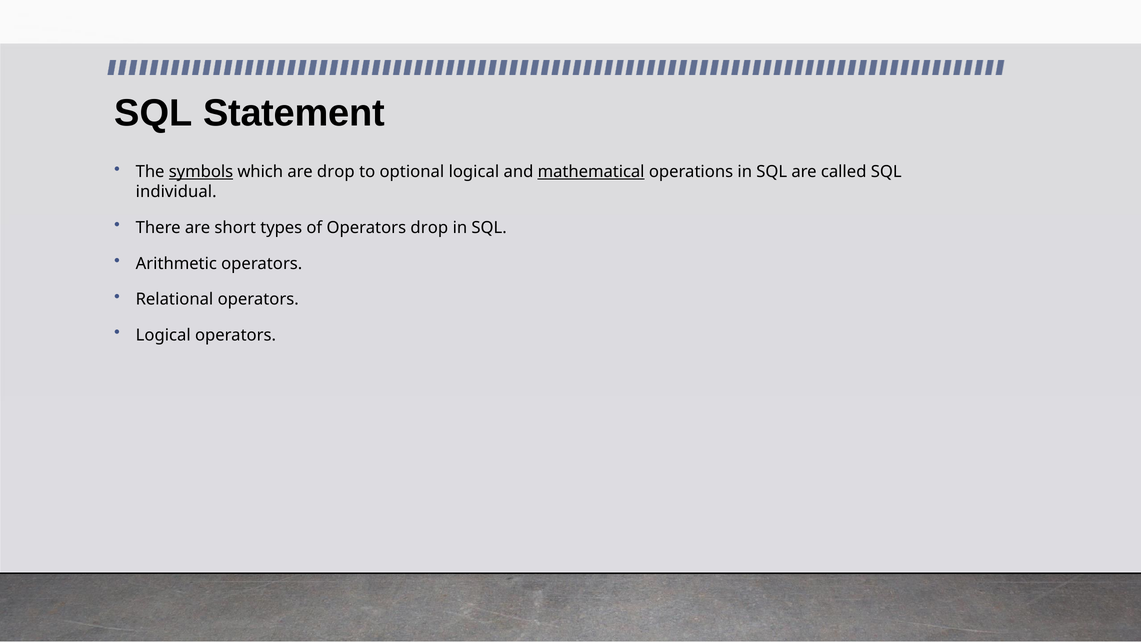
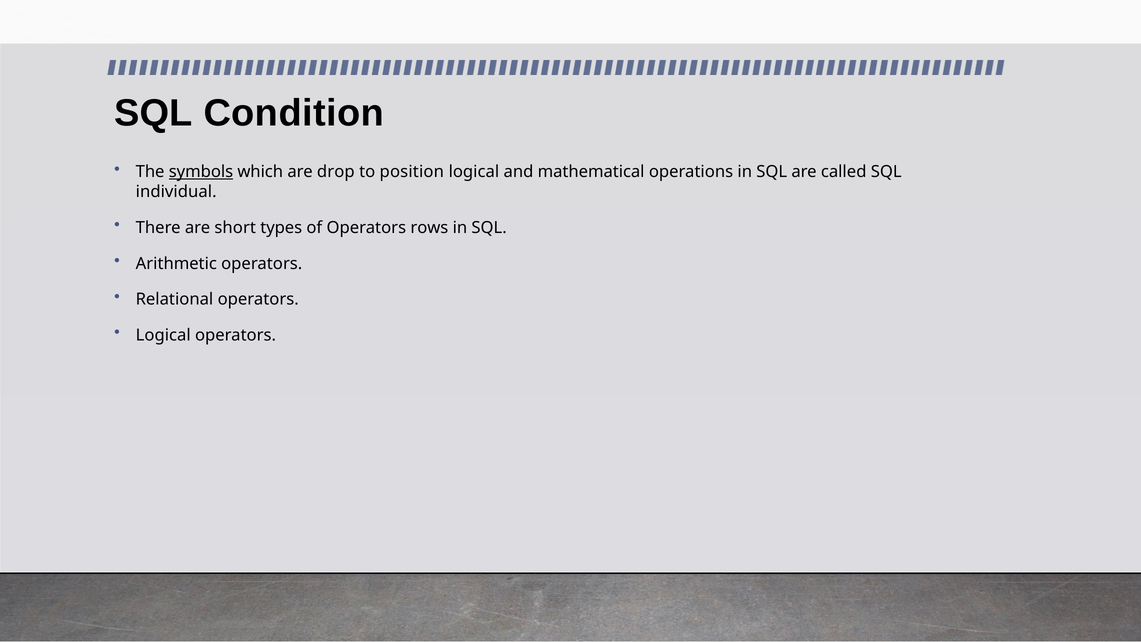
Statement: Statement -> Condition (294, 113)
optional: optional -> position (412, 172)
mathematical underline: present -> none (591, 172)
Operators drop: drop -> rows (429, 228)
